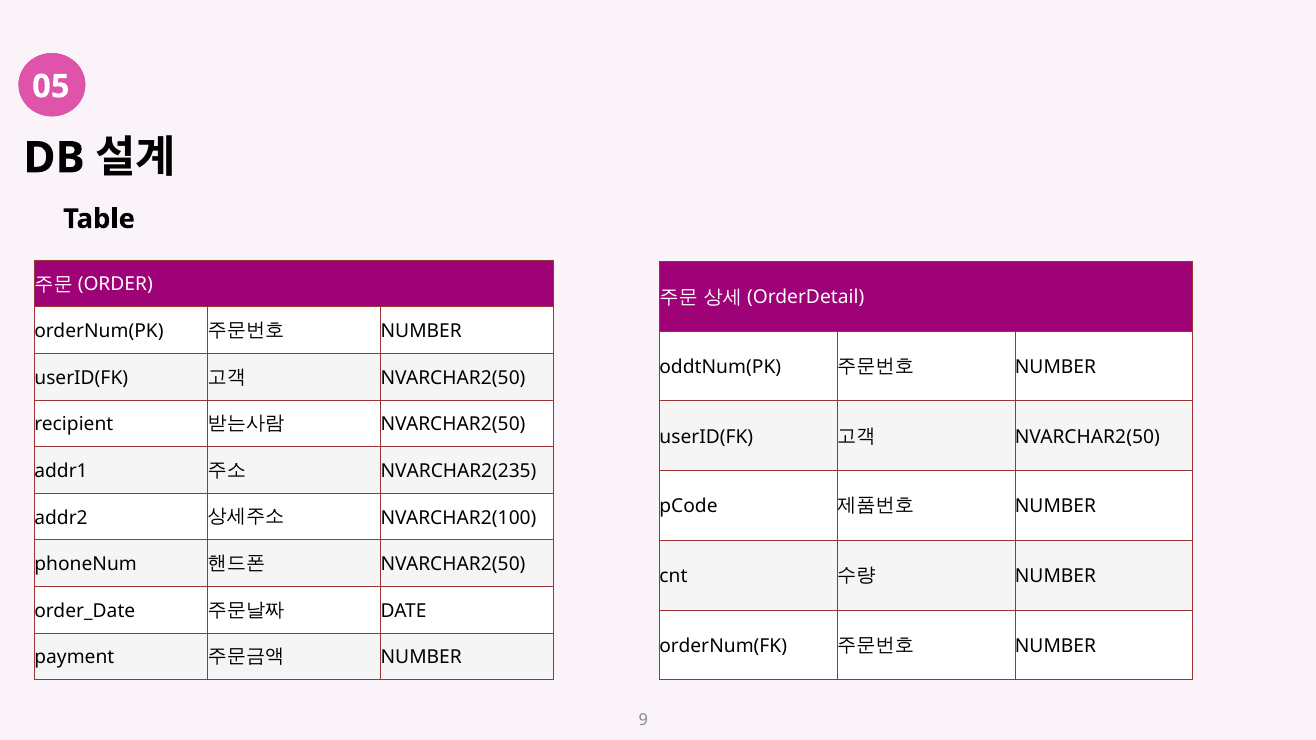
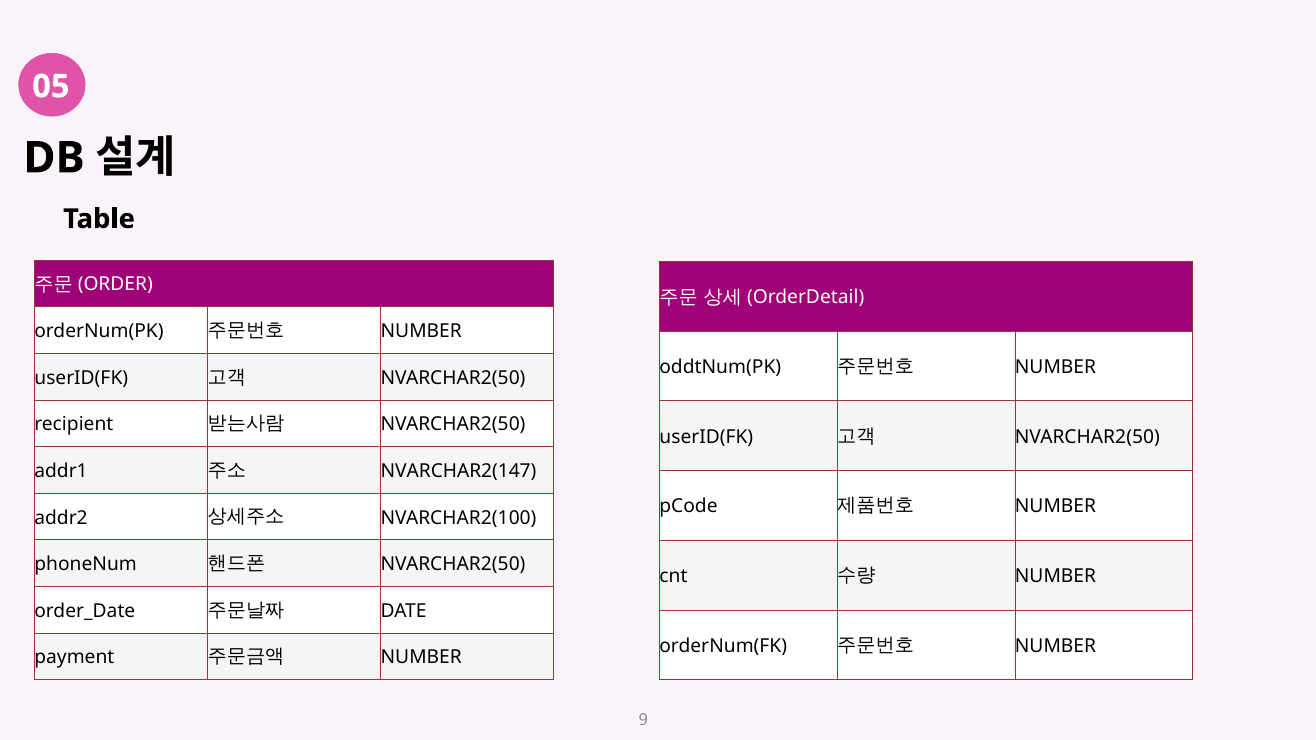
NVARCHAR2(235: NVARCHAR2(235 -> NVARCHAR2(147 (459, 471)
